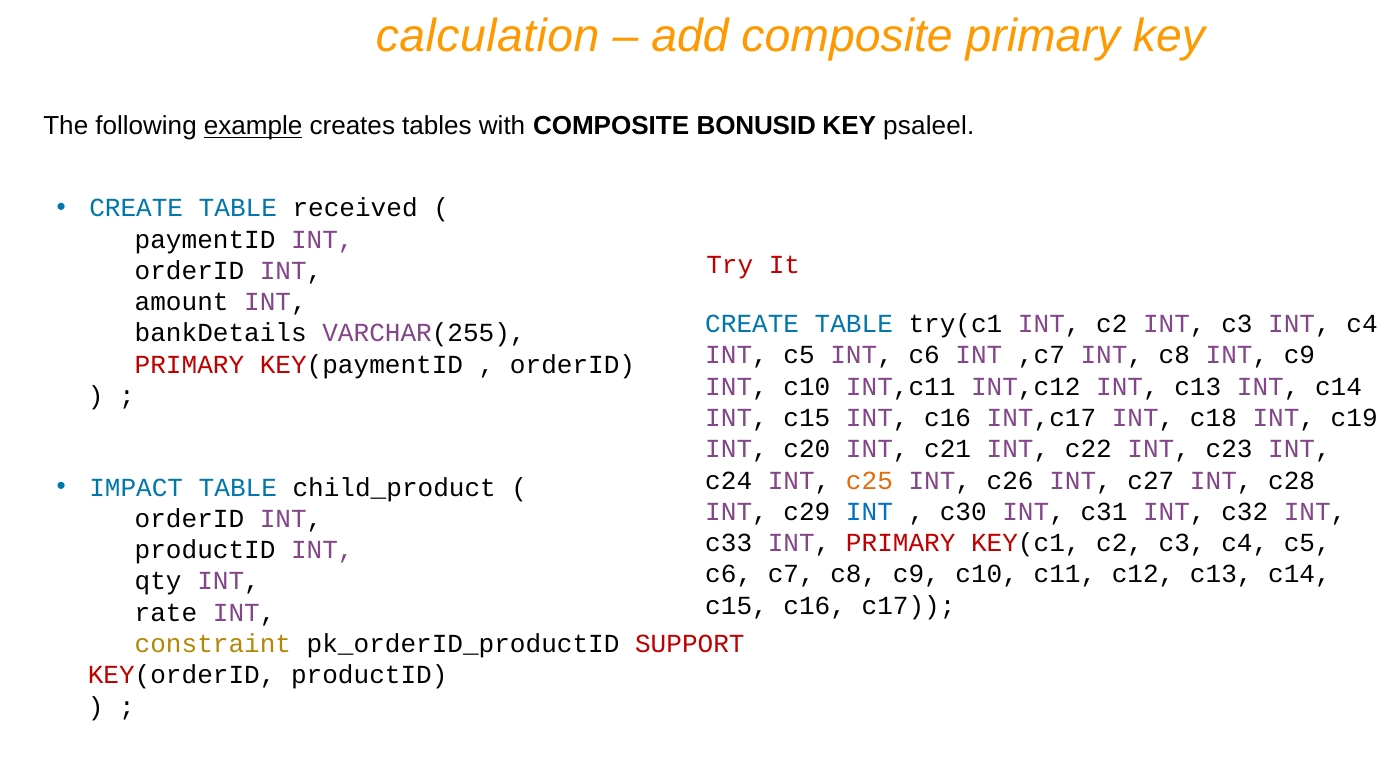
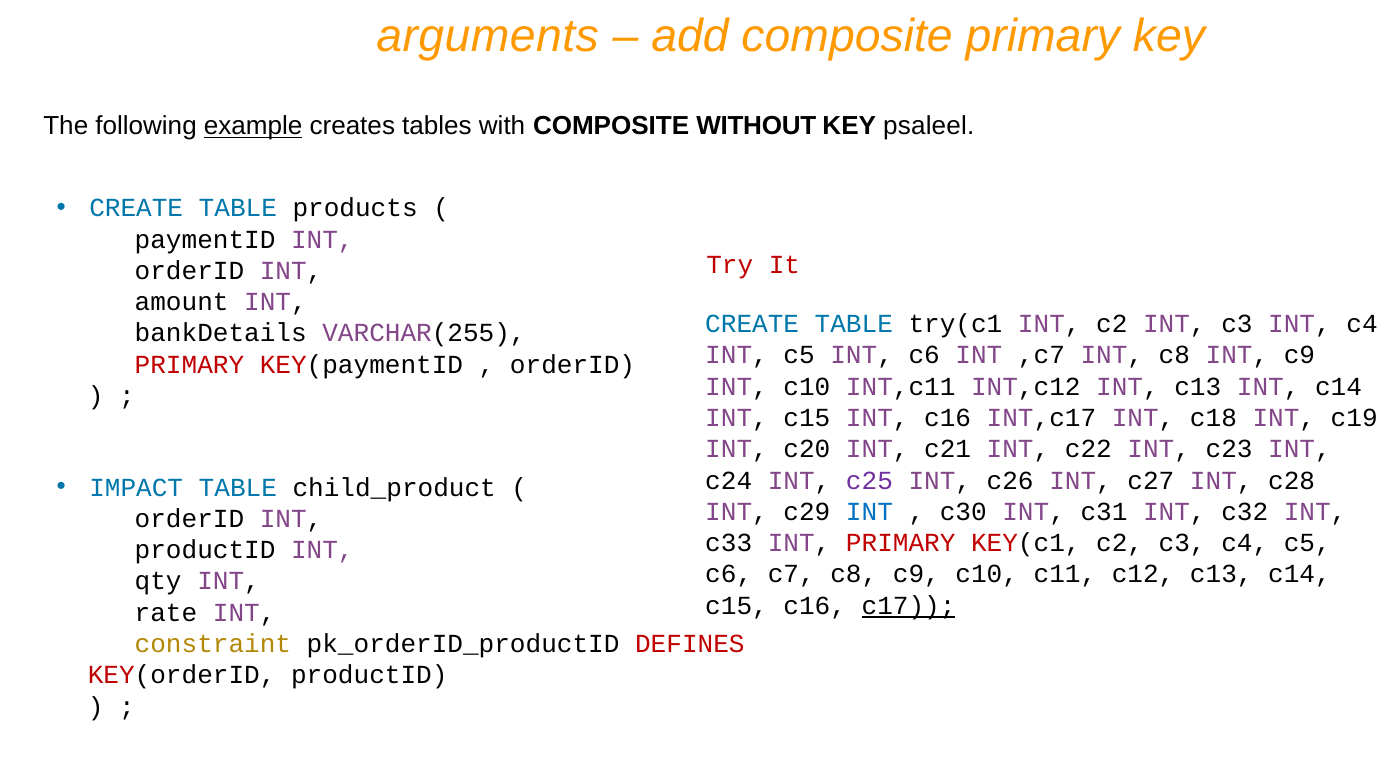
calculation: calculation -> arguments (488, 36)
BONUSID: BONUSID -> WITHOUT (756, 126)
received: received -> products (355, 208)
c25 colour: orange -> purple (869, 480)
c17 underline: none -> present (909, 606)
SUPPORT: SUPPORT -> DEFINES (690, 644)
